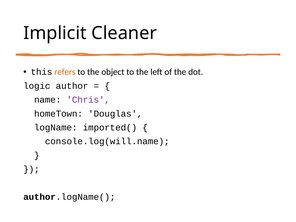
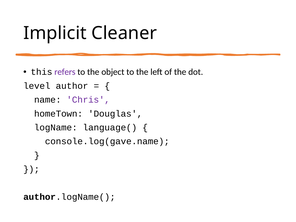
refers colour: orange -> purple (65, 72)
logic: logic -> level (37, 86)
imported(: imported( -> language( (110, 128)
console.log(will.name: console.log(will.name -> console.log(gave.name (107, 141)
